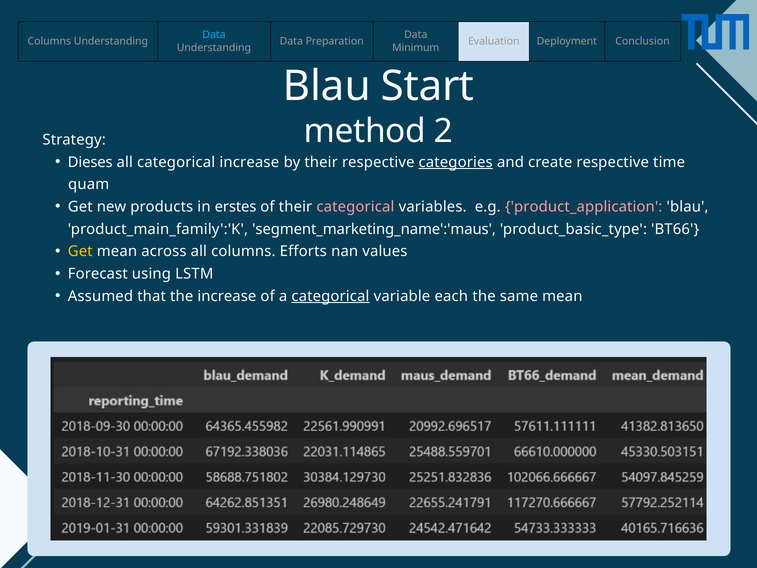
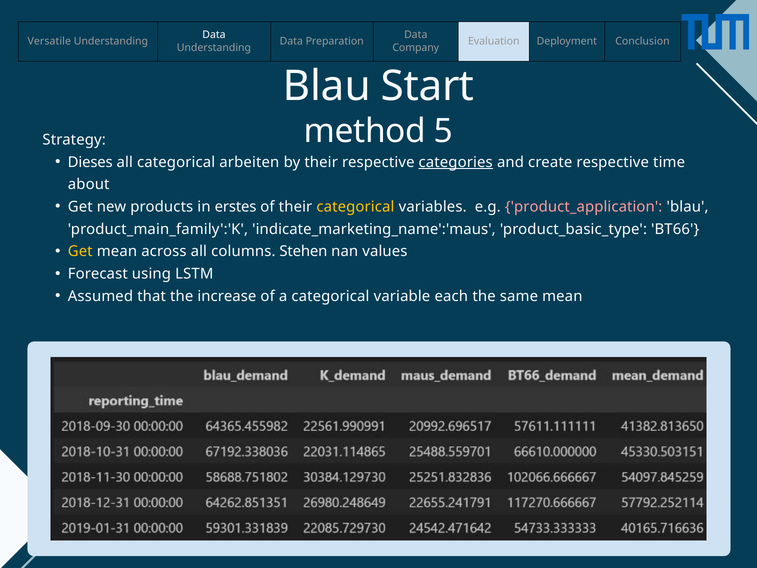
Data colour: light blue -> white (214, 35)
Columns: Columns -> Versatile (49, 41)
Minimum: Minimum -> Company (416, 48)
2: 2 -> 5 (444, 131)
categorical increase: increase -> arbeiten (249, 162)
quam: quam -> about (89, 184)
categorical colour: pink -> yellow (355, 207)
segment_marketing_name':'maus: segment_marketing_name':'maus -> indicate_marketing_name':'maus (374, 229)
Efforts: Efforts -> Stehen (303, 251)
categorical underline: present -> none (330, 296)
